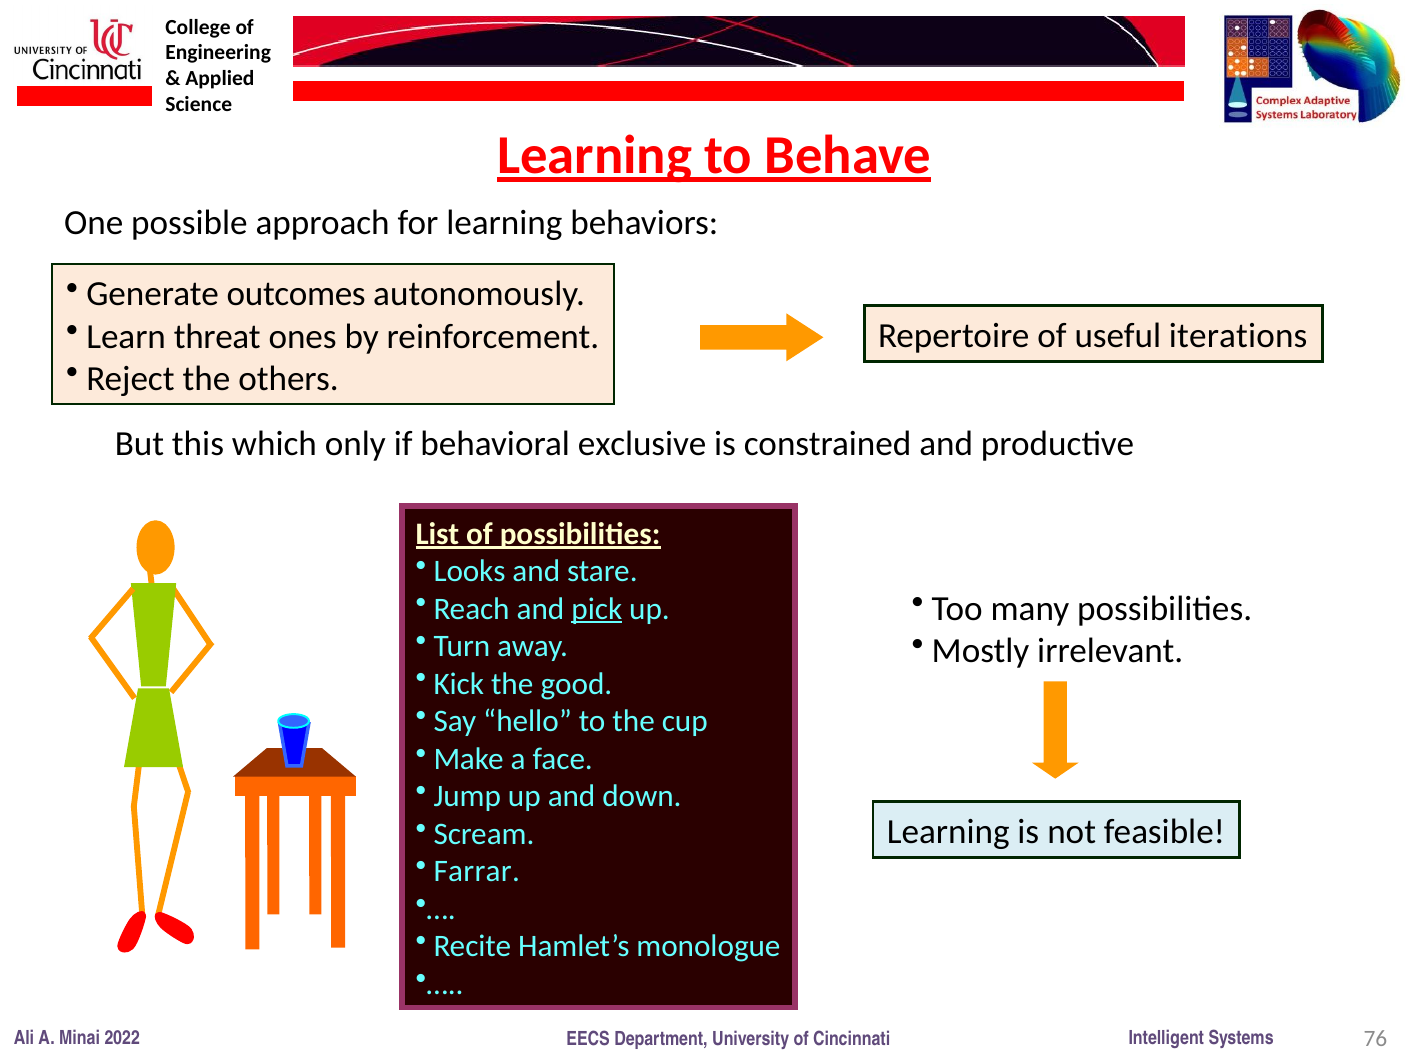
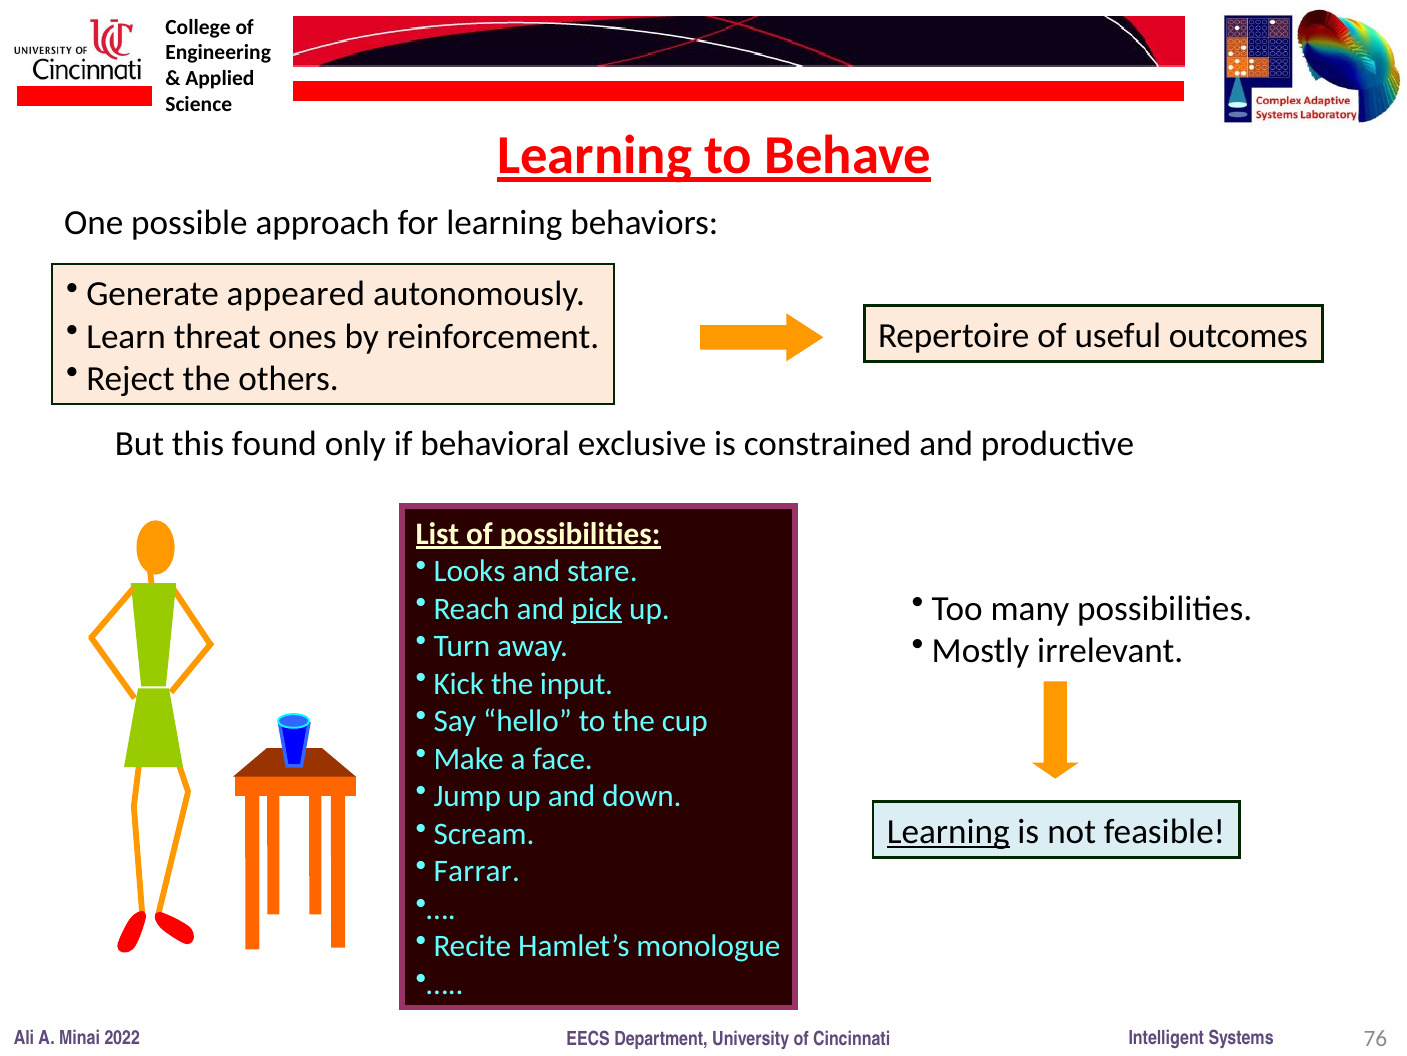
outcomes: outcomes -> appeared (296, 294)
iterations: iterations -> outcomes (1238, 336)
which: which -> found (274, 444)
good: good -> input (577, 683)
Learning underline: none -> present (948, 832)
